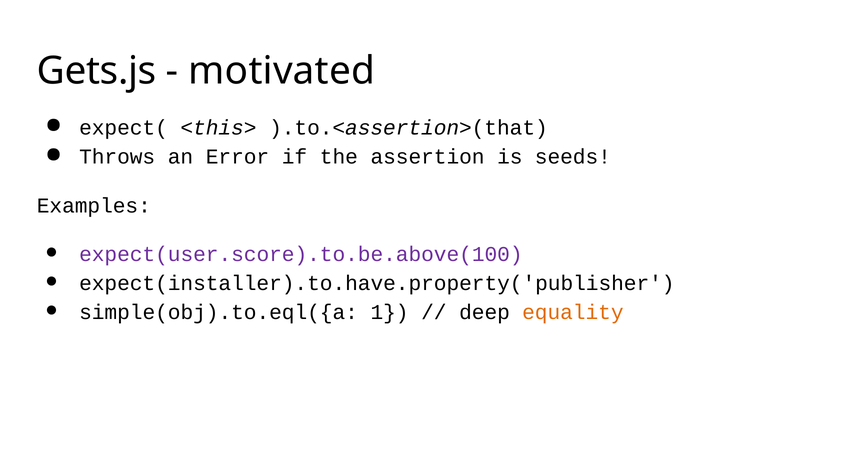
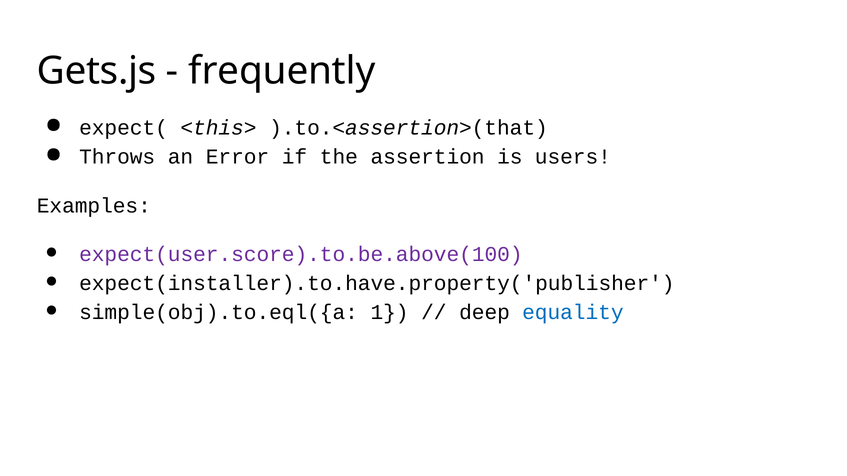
motivated: motivated -> frequently (282, 71)
seeds: seeds -> users (573, 157)
equality colour: orange -> blue (573, 313)
